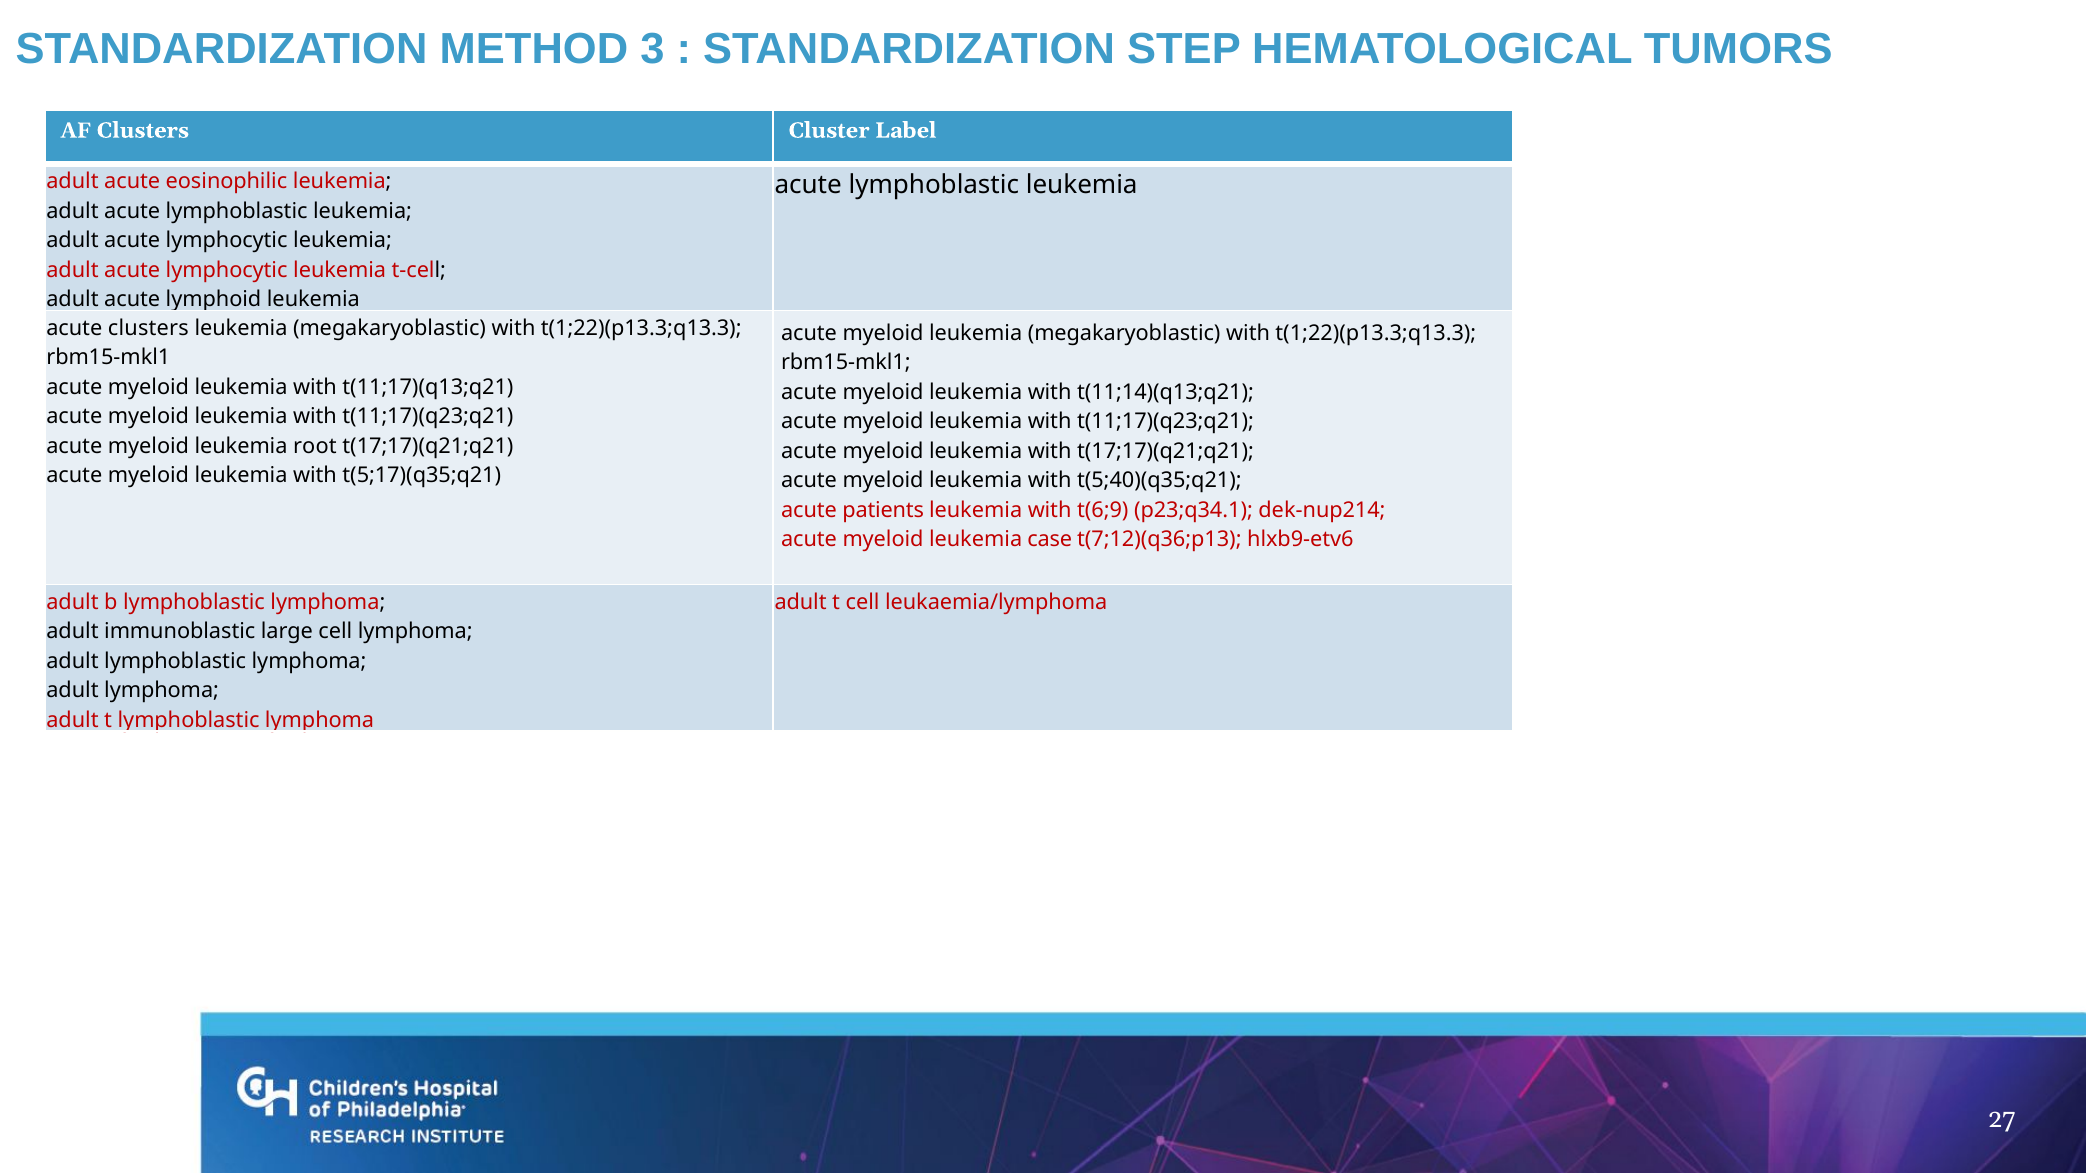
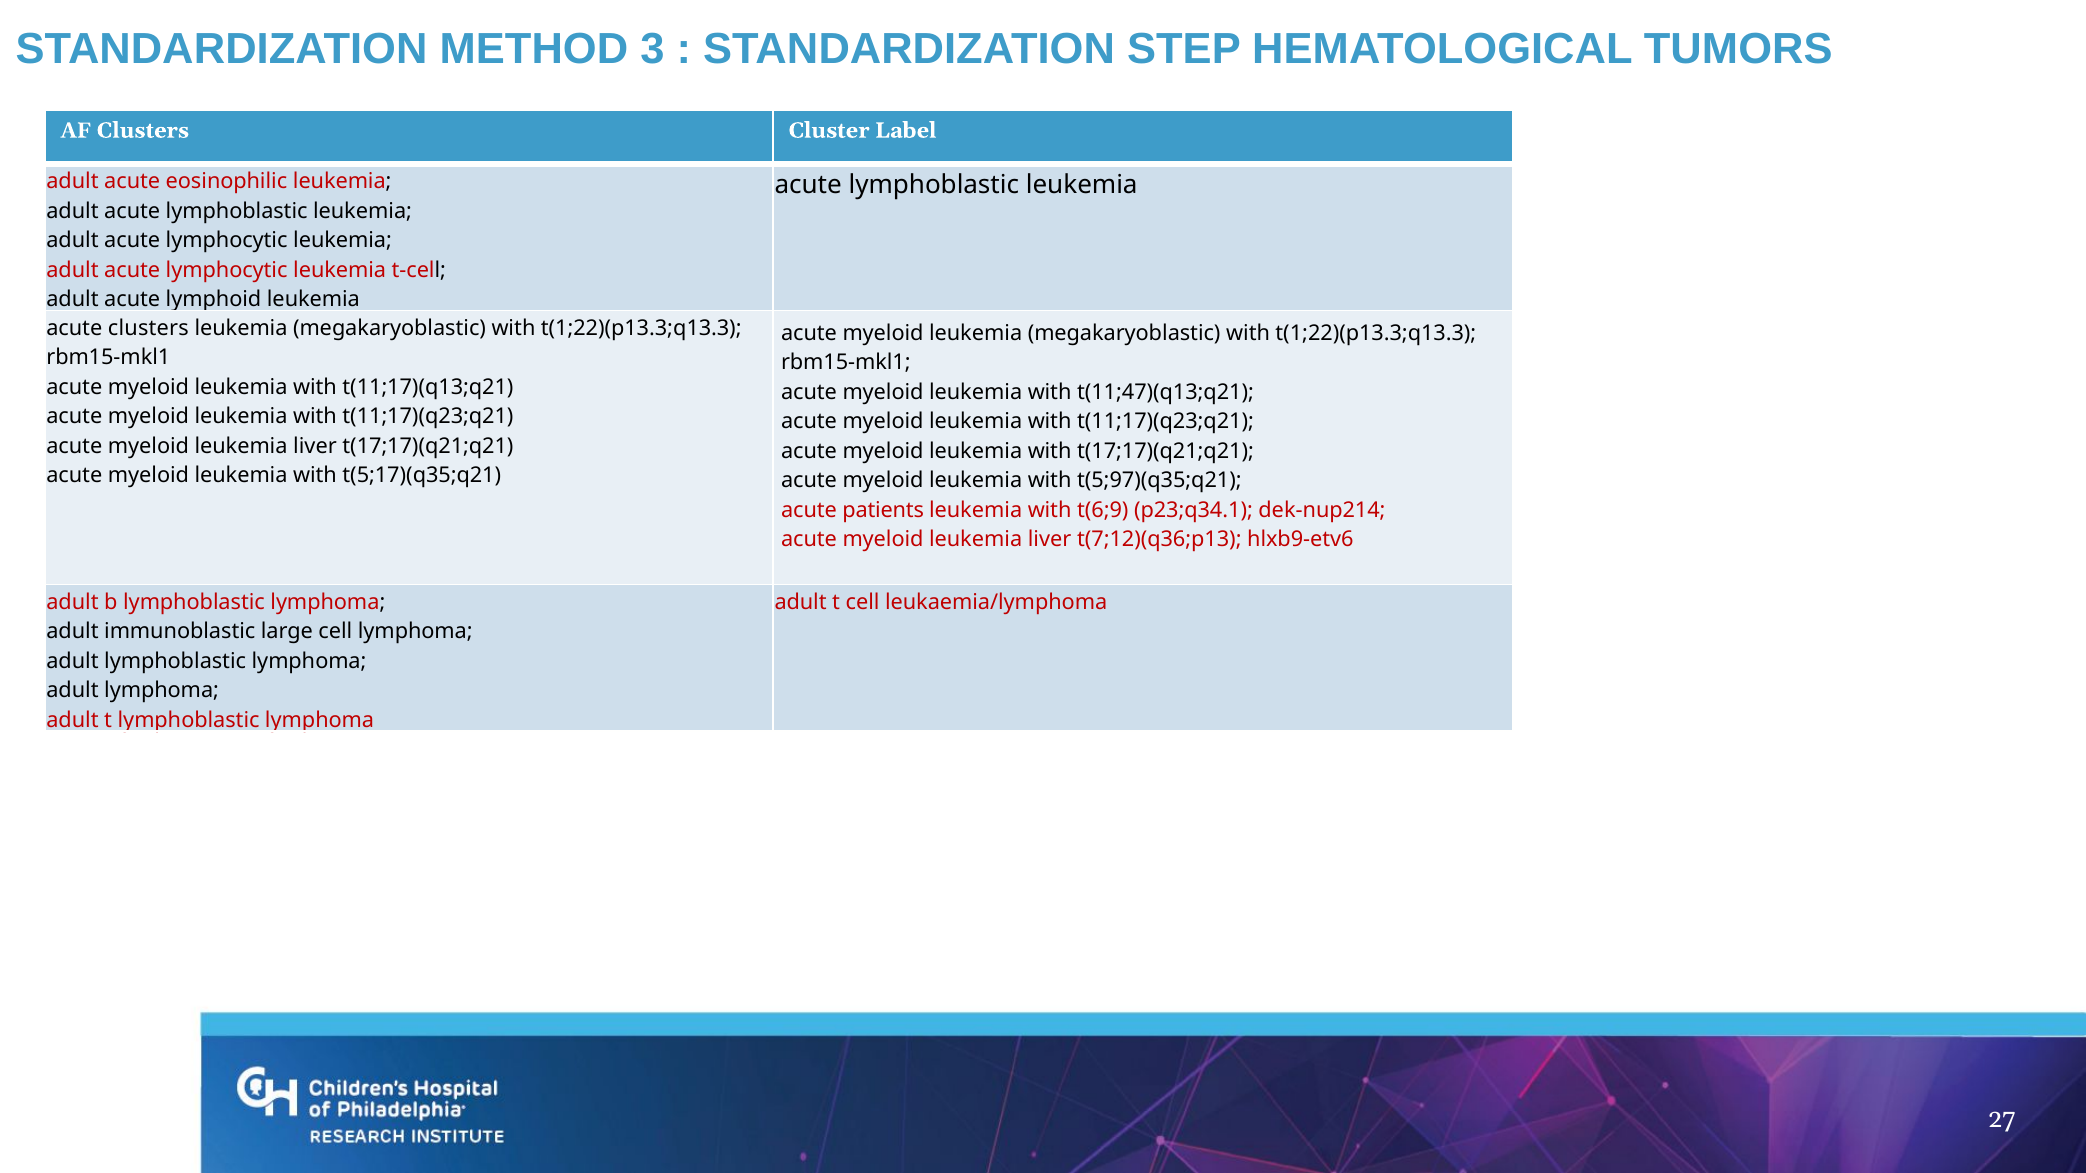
t(11;14)(q13;q21: t(11;14)(q13;q21 -> t(11;47)(q13;q21 (1165, 392)
root: root -> liver (315, 446)
t(5;40)(q35;q21: t(5;40)(q35;q21 -> t(5;97)(q35;q21 (1159, 481)
case: case -> liver (1050, 540)
